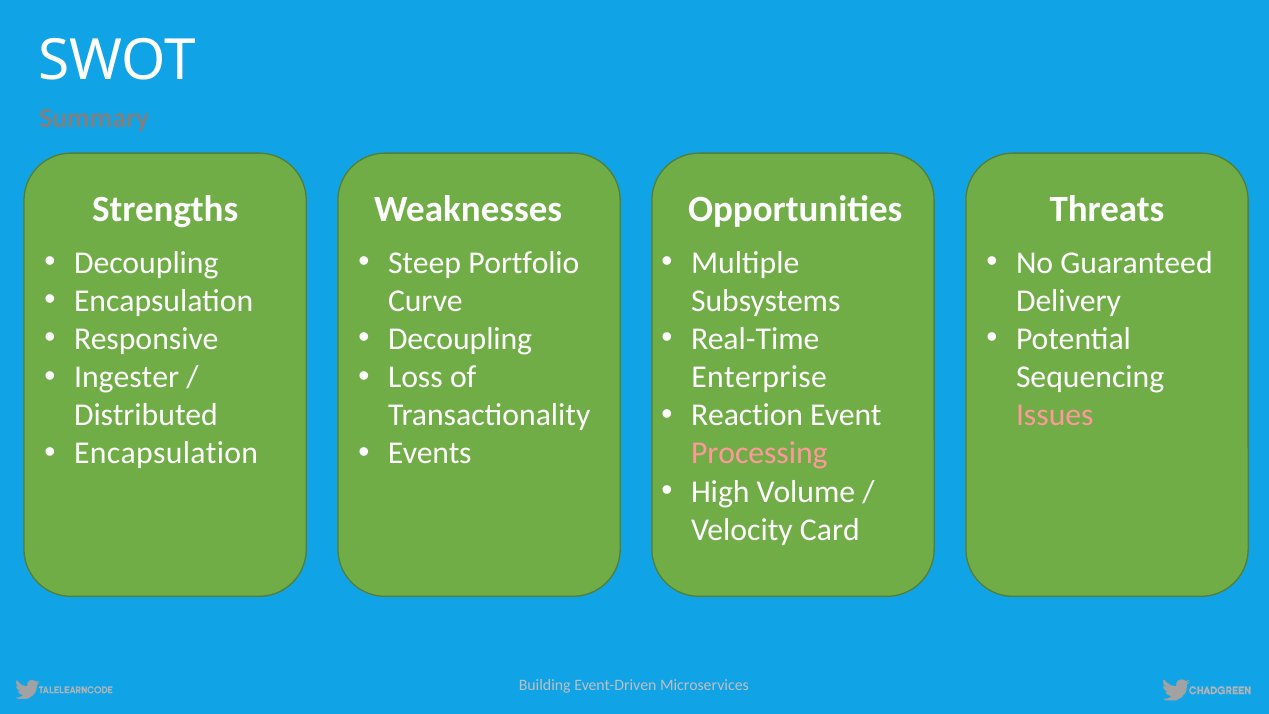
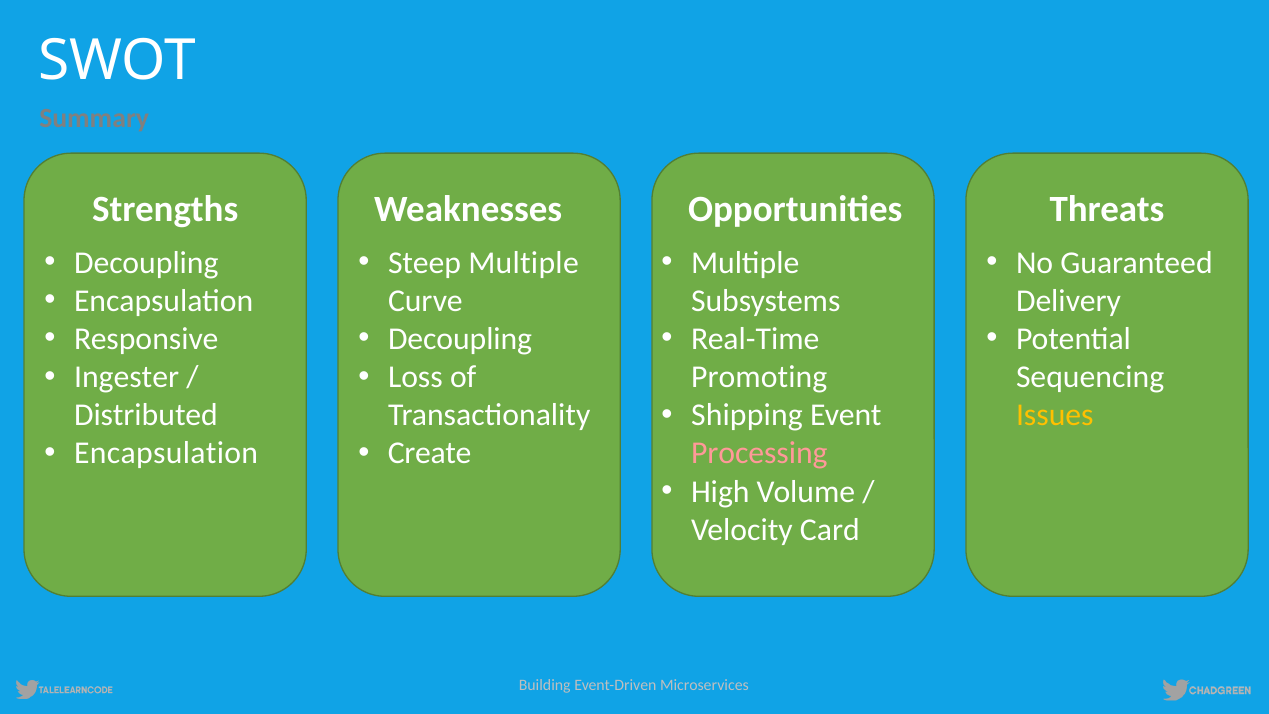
Steep Portfolio: Portfolio -> Multiple (524, 263)
Enterprise: Enterprise -> Promoting (759, 377)
Reaction: Reaction -> Shipping (747, 415)
Issues colour: pink -> yellow (1055, 415)
Events: Events -> Create (430, 453)
